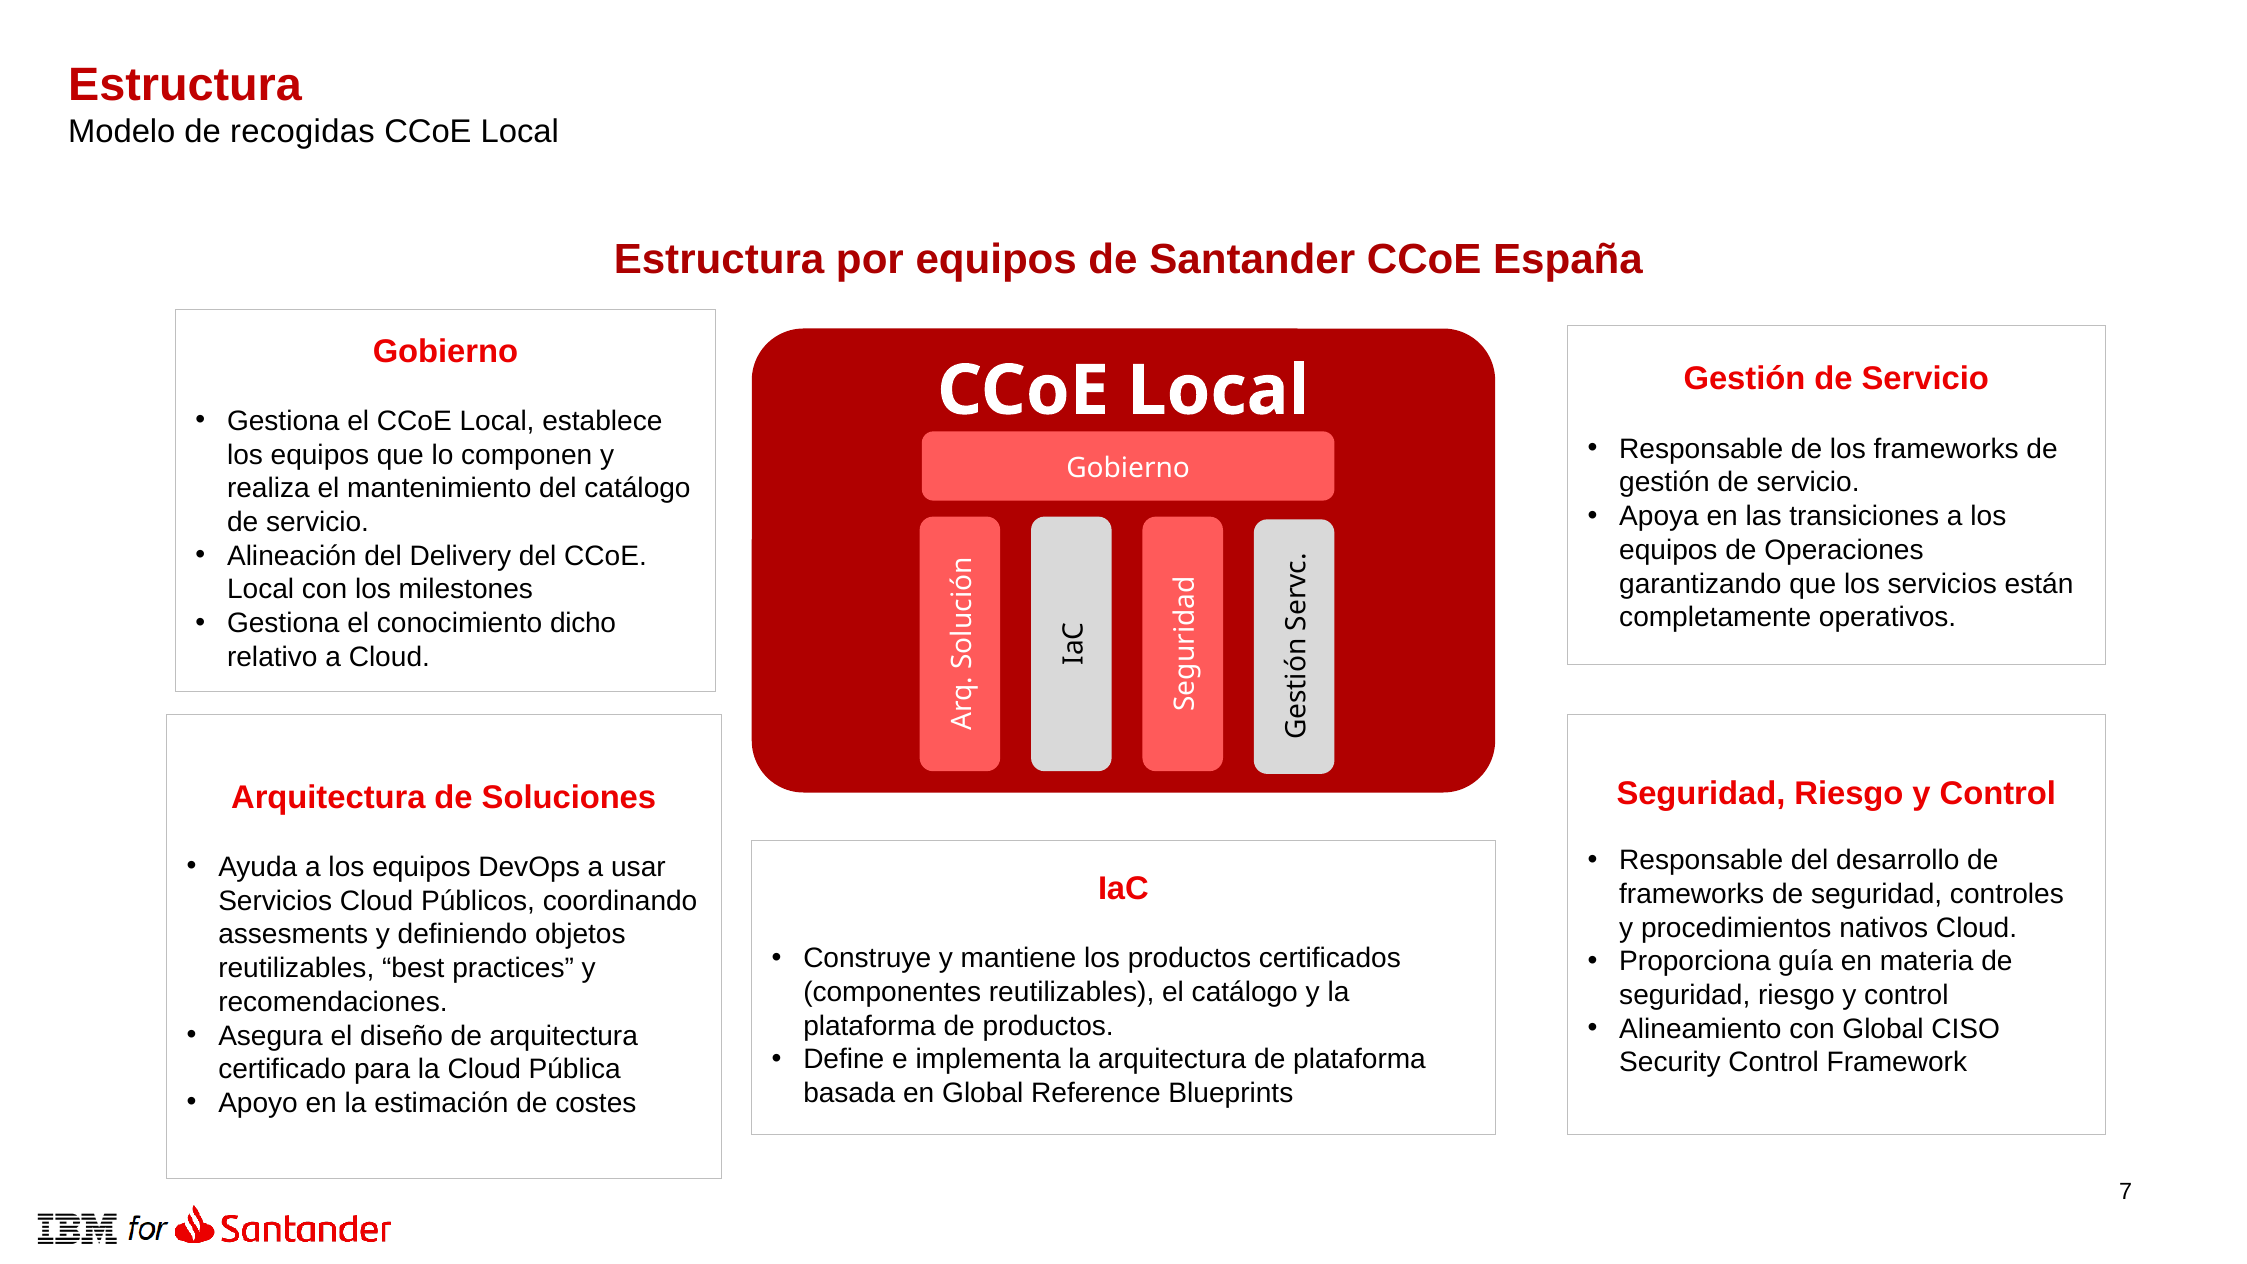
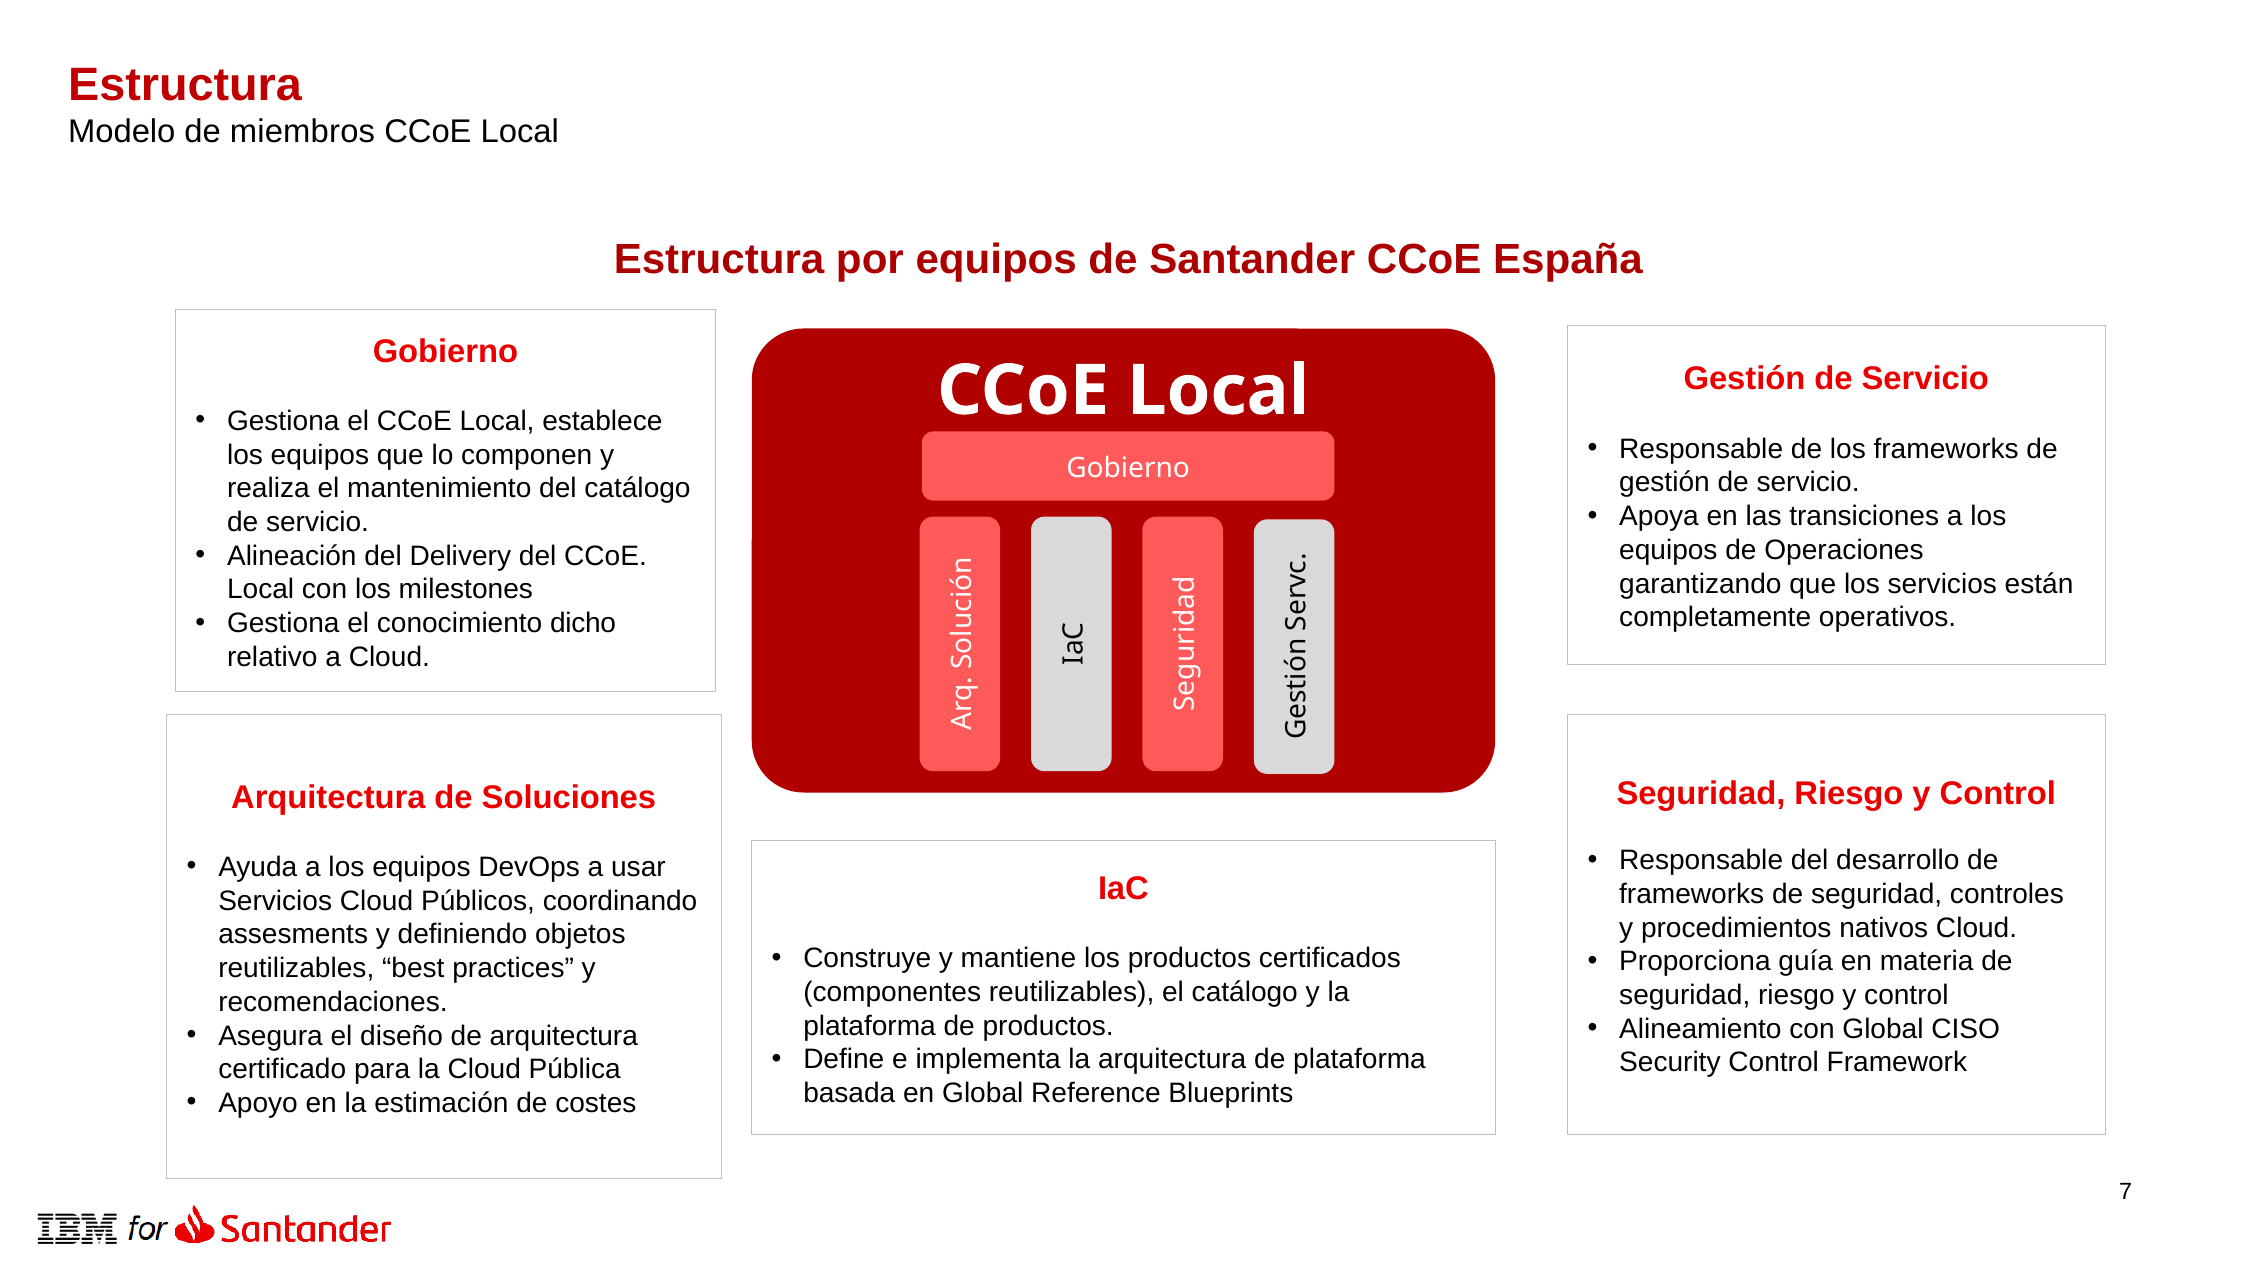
recogidas: recogidas -> miembros (302, 132)
